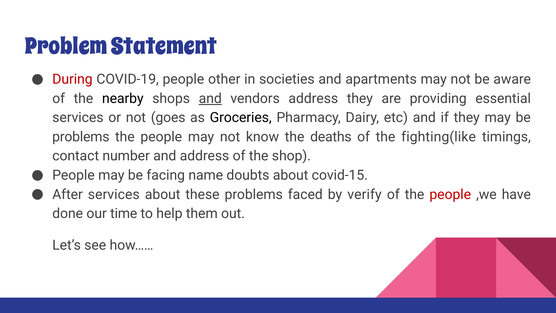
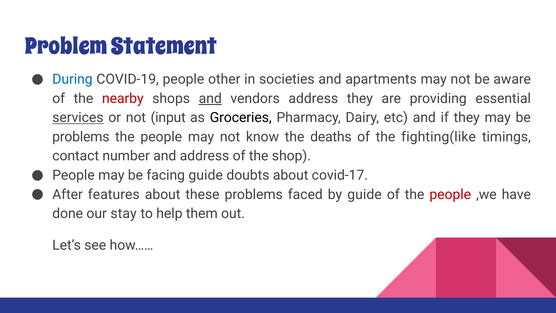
During colour: red -> blue (72, 79)
nearby colour: black -> red (123, 98)
services underline: none -> present (78, 118)
goes: goes -> input (168, 118)
facing name: name -> guide (206, 175)
covid-15: covid-15 -> covid-17 (340, 175)
After services: services -> features (114, 194)
by verify: verify -> guide (365, 194)
time: time -> stay (124, 213)
